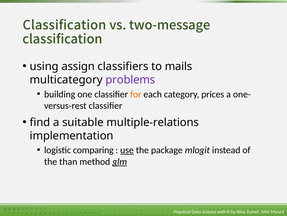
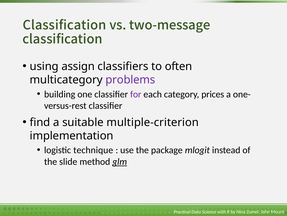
mails: mails -> often (178, 66)
for colour: orange -> purple (136, 94)
multiple-relations: multiple-relations -> multiple-criterion (153, 122)
comparing: comparing -> technique (93, 150)
use underline: present -> none (127, 150)
than: than -> slide (68, 161)
